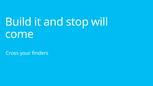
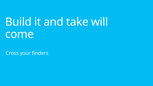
stop: stop -> take (77, 22)
